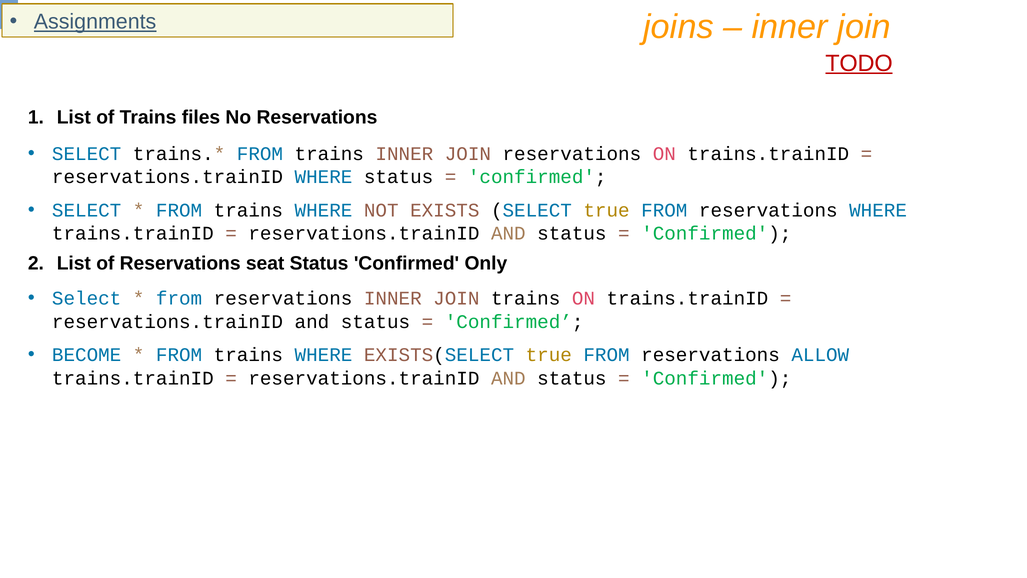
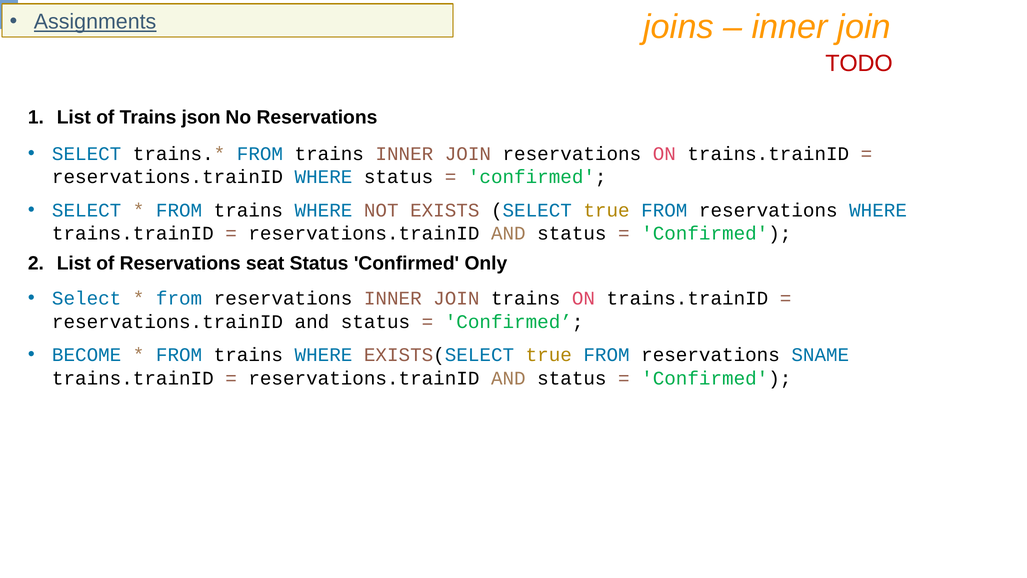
TODO underline: present -> none (859, 63)
files: files -> json (201, 117)
ALLOW: ALLOW -> SNAME (820, 355)
